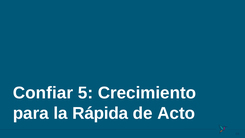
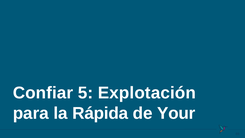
Crecimiento: Crecimiento -> Explotación (147, 93)
Acto: Acto -> Your (176, 113)
